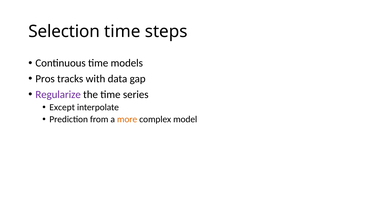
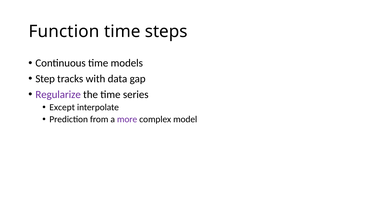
Selection: Selection -> Function (64, 31)
Pros: Pros -> Step (45, 79)
more colour: orange -> purple (127, 119)
